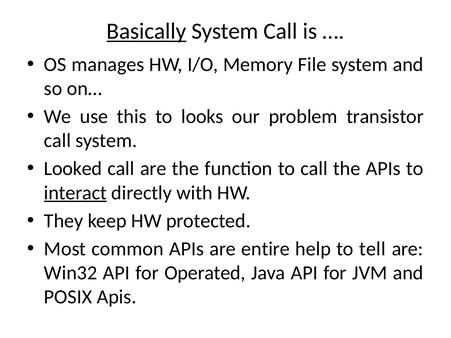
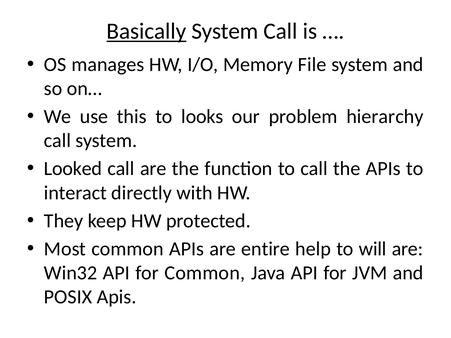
transistor: transistor -> hierarchy (385, 117)
interact underline: present -> none (75, 193)
tell: tell -> will (373, 249)
for Operated: Operated -> Common (205, 273)
